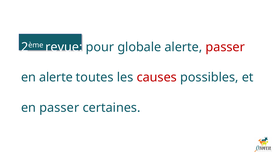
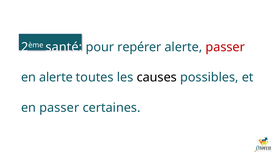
revue: revue -> santé (64, 47)
globale: globale -> repérer (139, 47)
causes colour: red -> black (157, 77)
